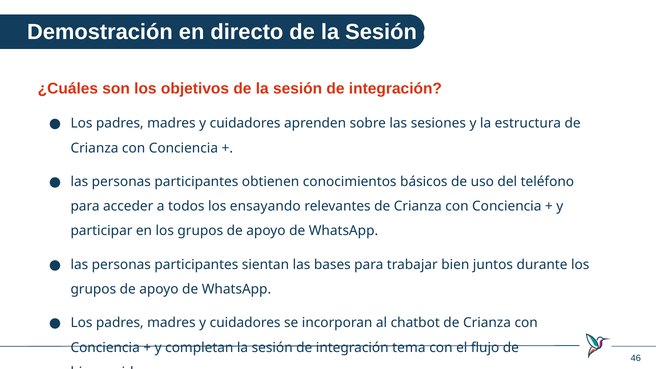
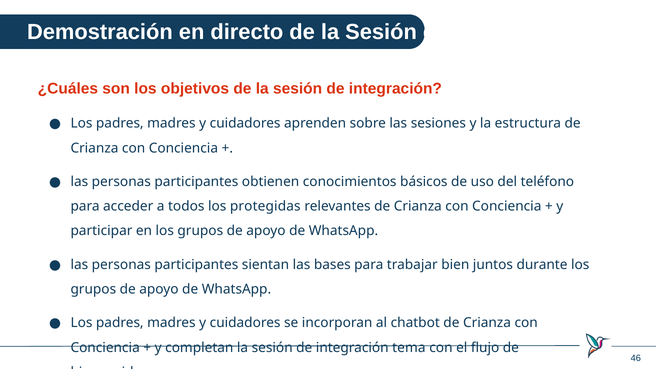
ensayando: ensayando -> protegidas (265, 206)
